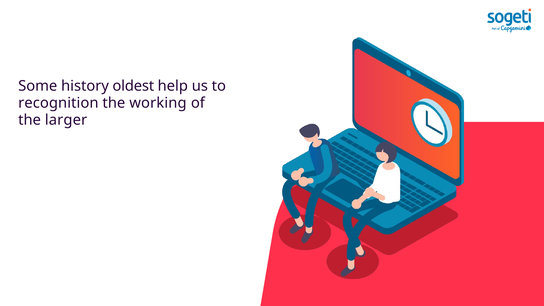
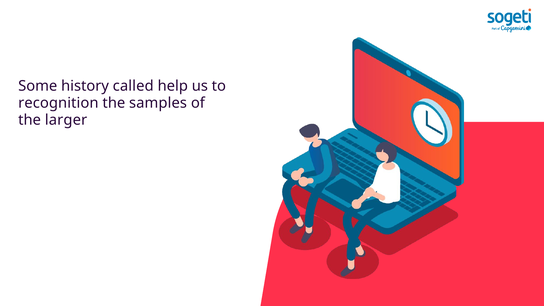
oldest: oldest -> called (133, 86)
working: working -> samples (158, 103)
